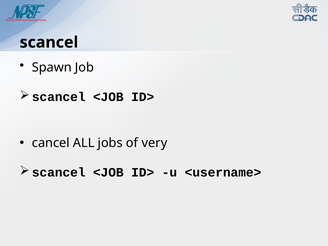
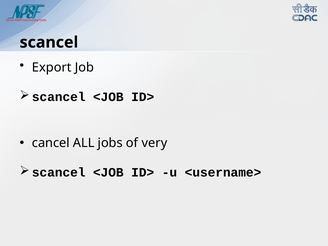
Spawn: Spawn -> Export (52, 68)
